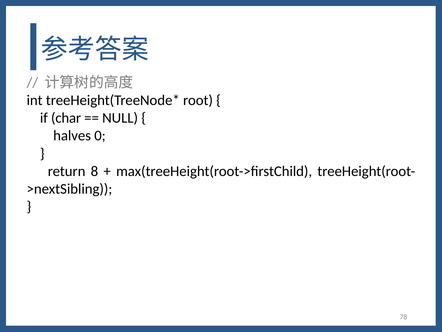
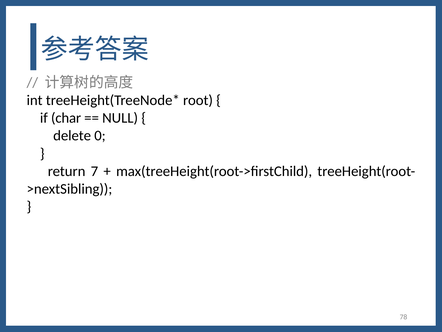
halves: halves -> delete (72, 136)
8: 8 -> 7 (94, 171)
